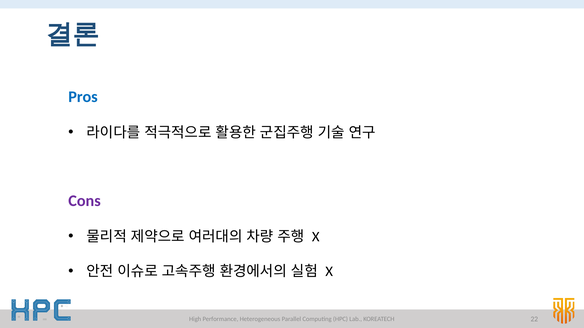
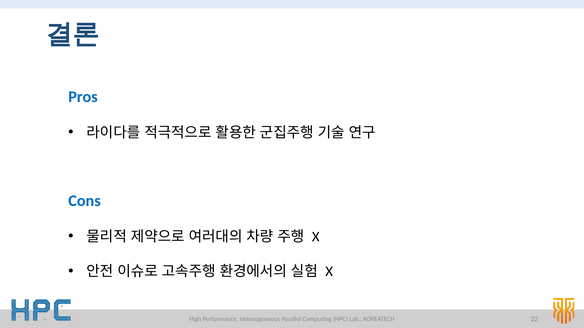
Cons colour: purple -> blue (85, 201)
